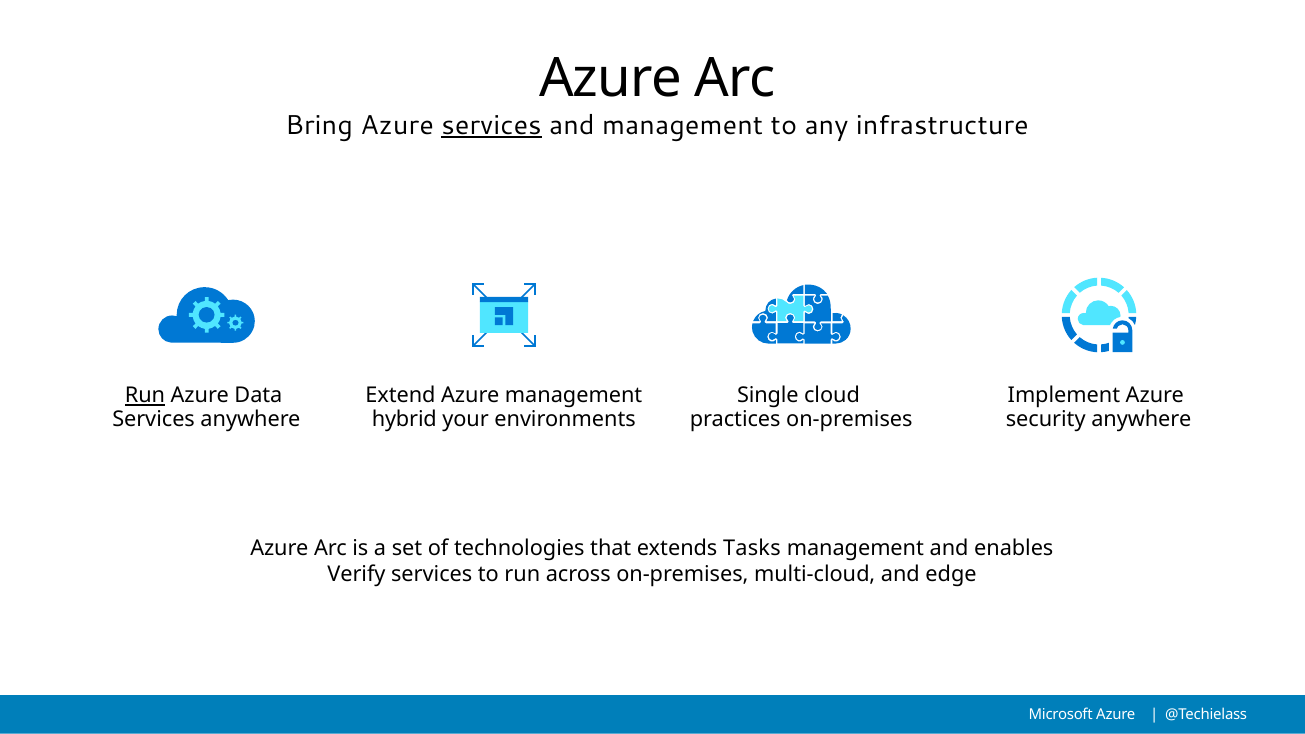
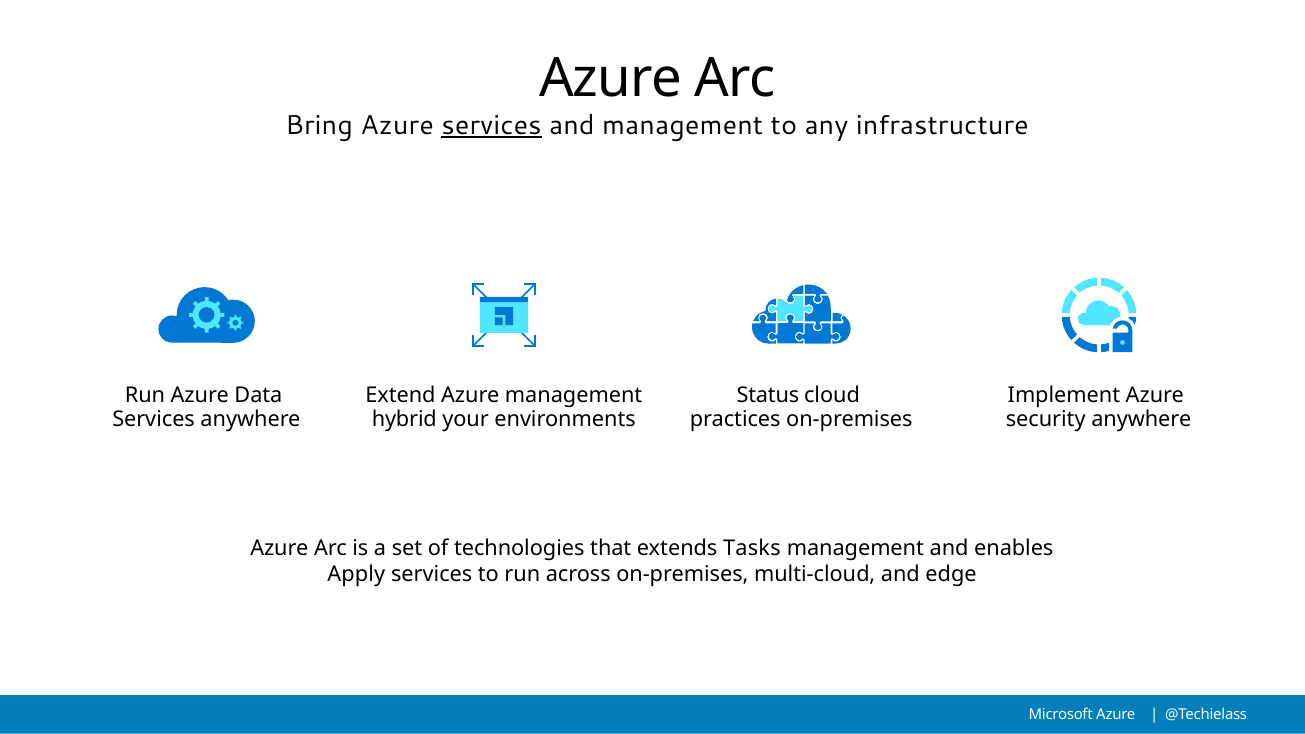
Run underline: present -> none (145, 396)
Single: Single -> Status (768, 396)
Verify: Verify -> Apply (356, 574)
